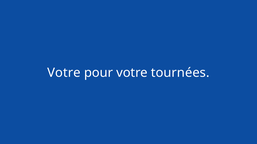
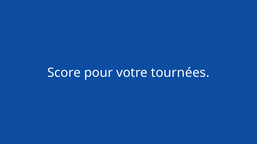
Votre: Votre -> Score (64, 73)
